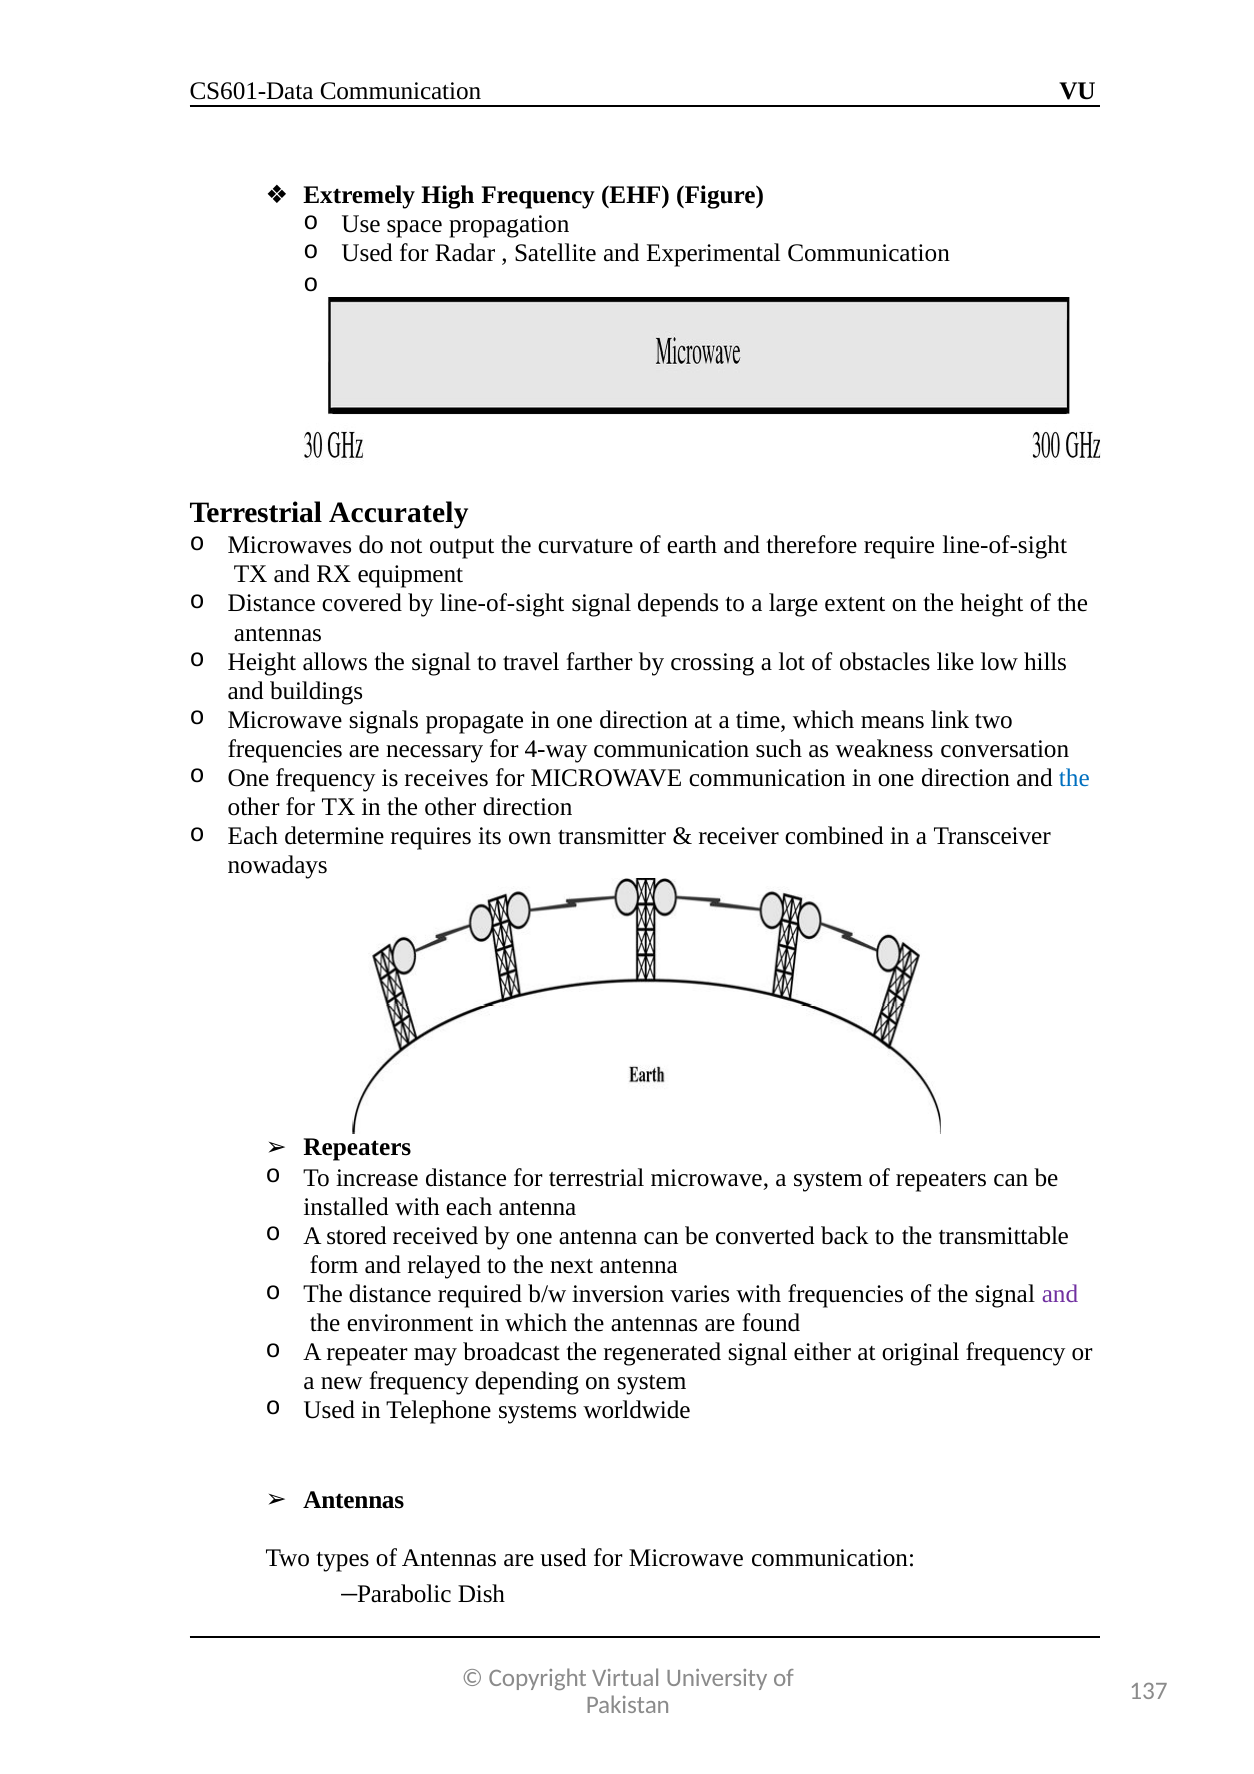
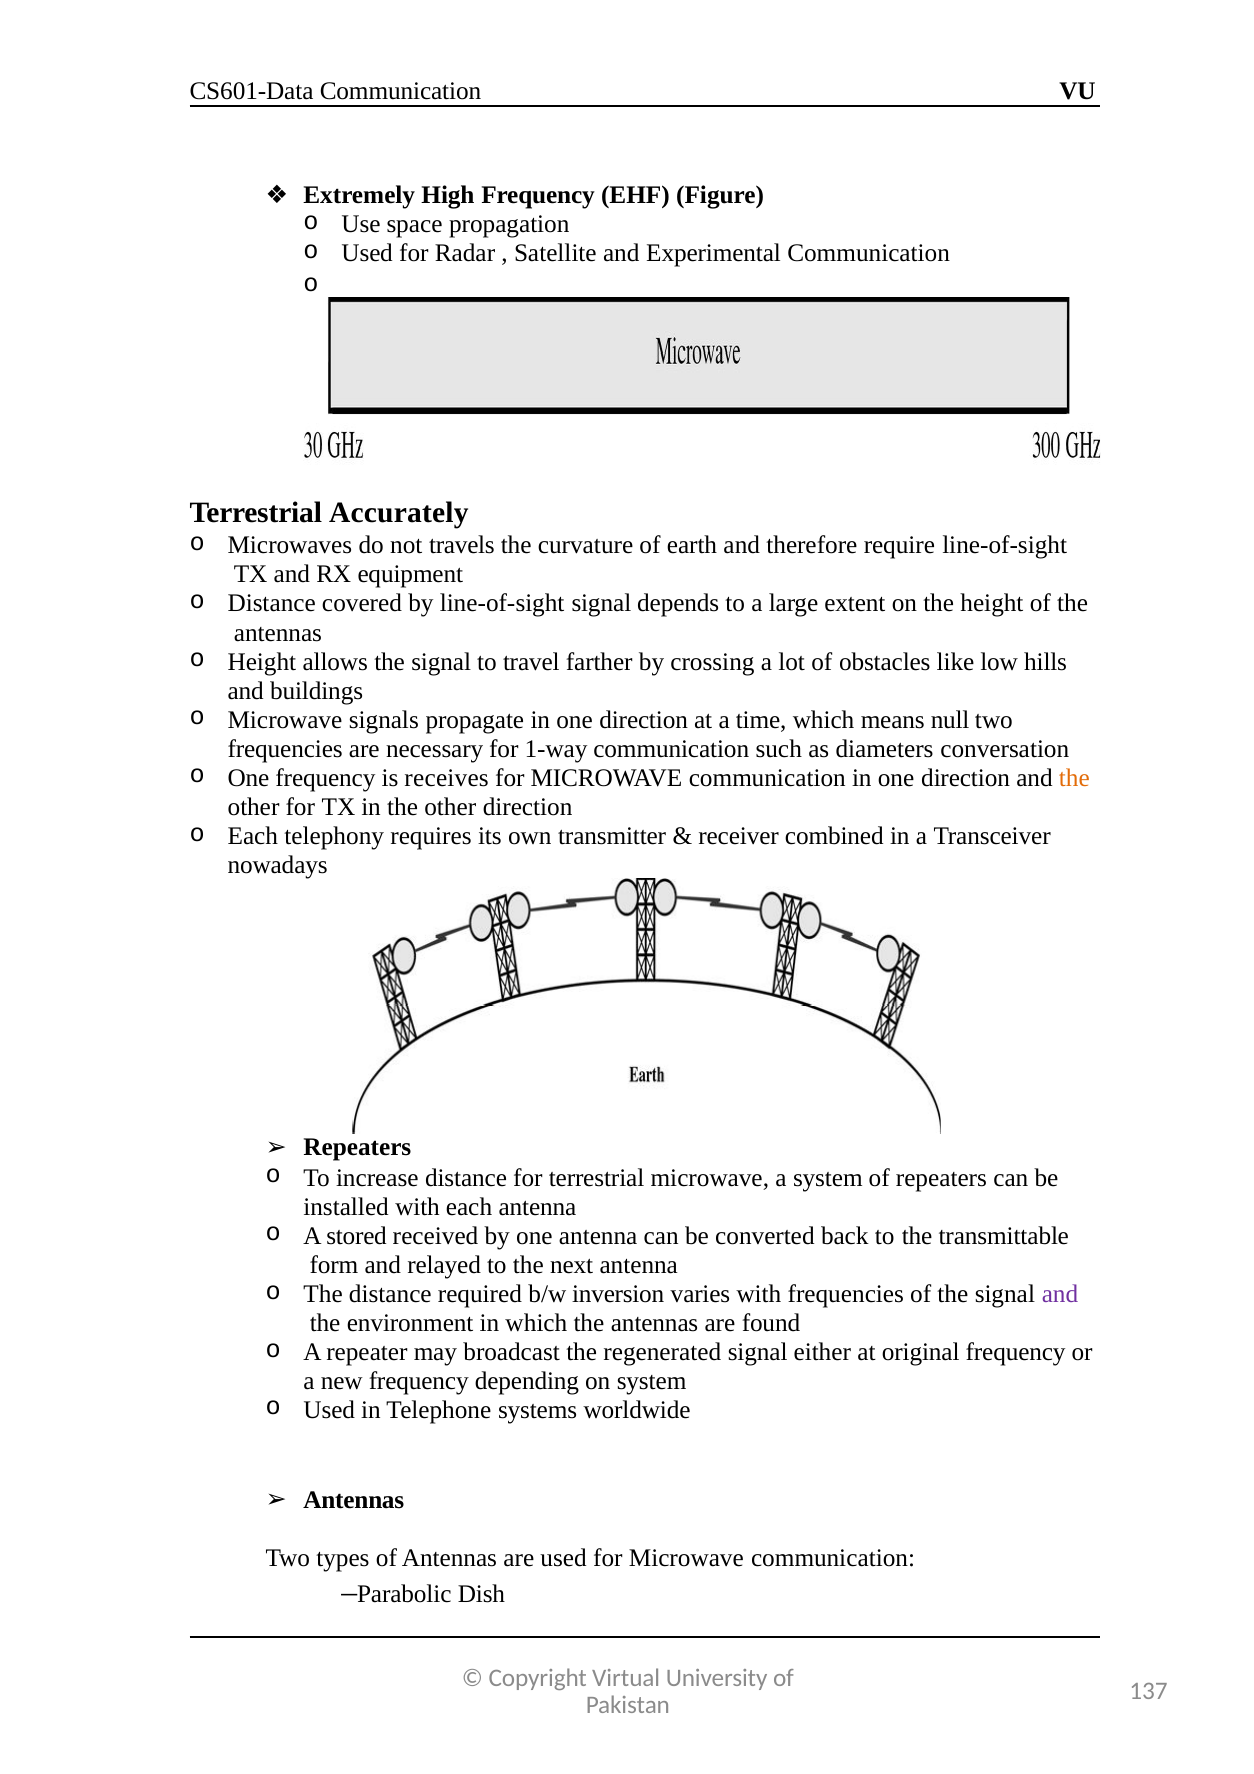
output: output -> travels (462, 546)
link: link -> null (950, 720)
4-way: 4-way -> 1-way (556, 749)
weakness: weakness -> diameters (885, 749)
the colour: blue -> orange (1074, 778)
determine: determine -> telephony (334, 837)
